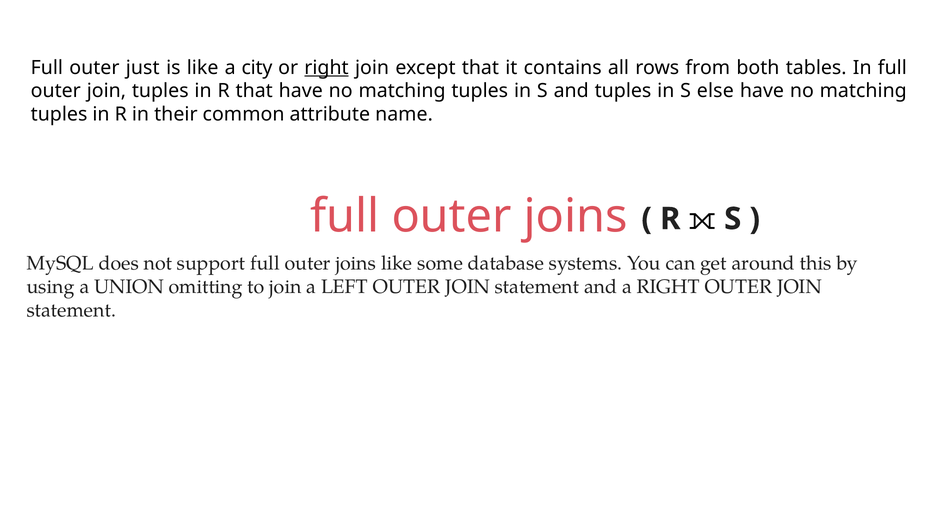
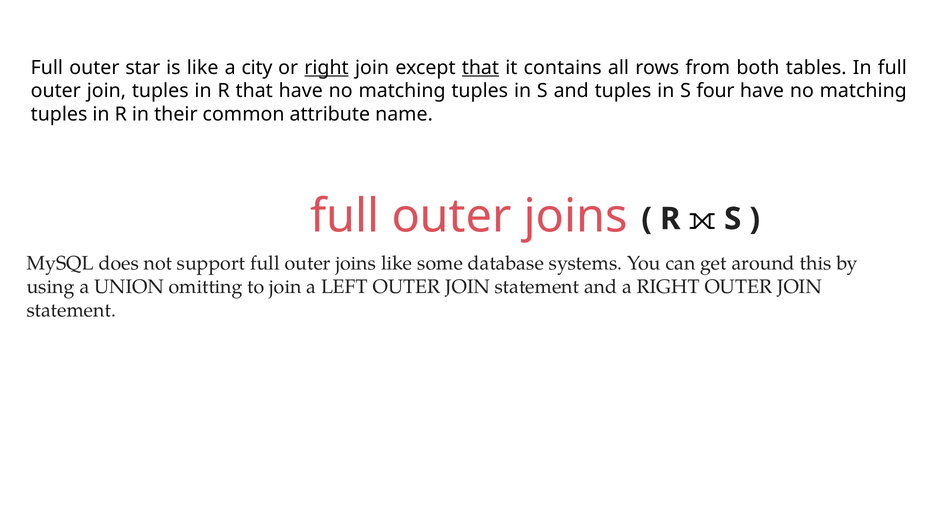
just: just -> star (143, 68)
that underline: none -> present (480, 68)
else: else -> four (715, 91)
